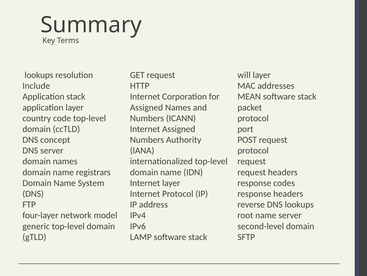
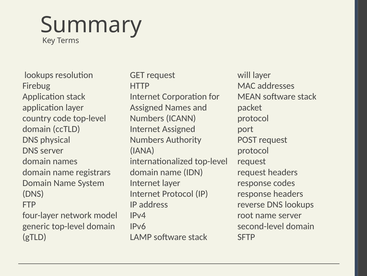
Include: Include -> Firebug (36, 86)
concept: concept -> physical (55, 139)
